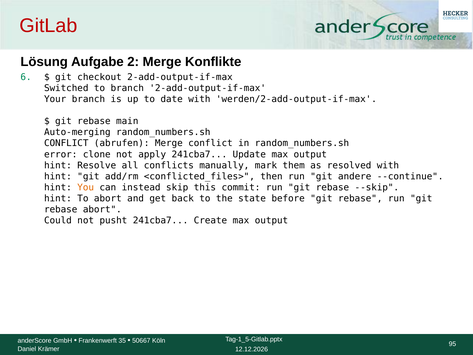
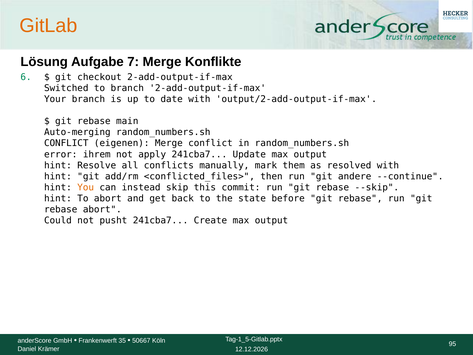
GitLab colour: red -> orange (49, 26)
2: 2 -> 7 (133, 62)
werden/2-add-output-if-max: werden/2-add-output-if-max -> output/2-add-output-if-max (296, 99)
abrufen: abrufen -> eigenen (122, 143)
clone: clone -> ihrem (97, 154)
